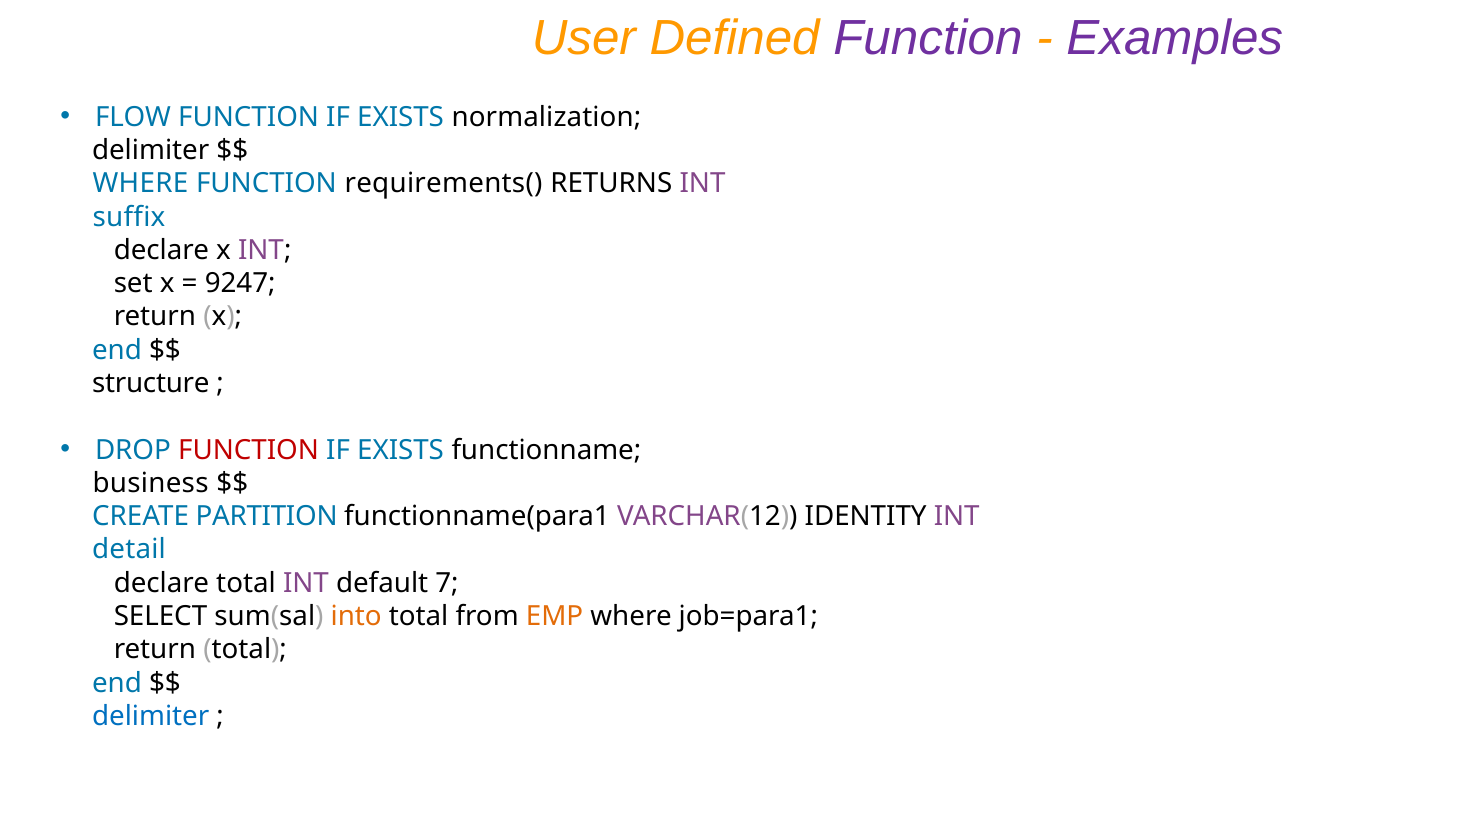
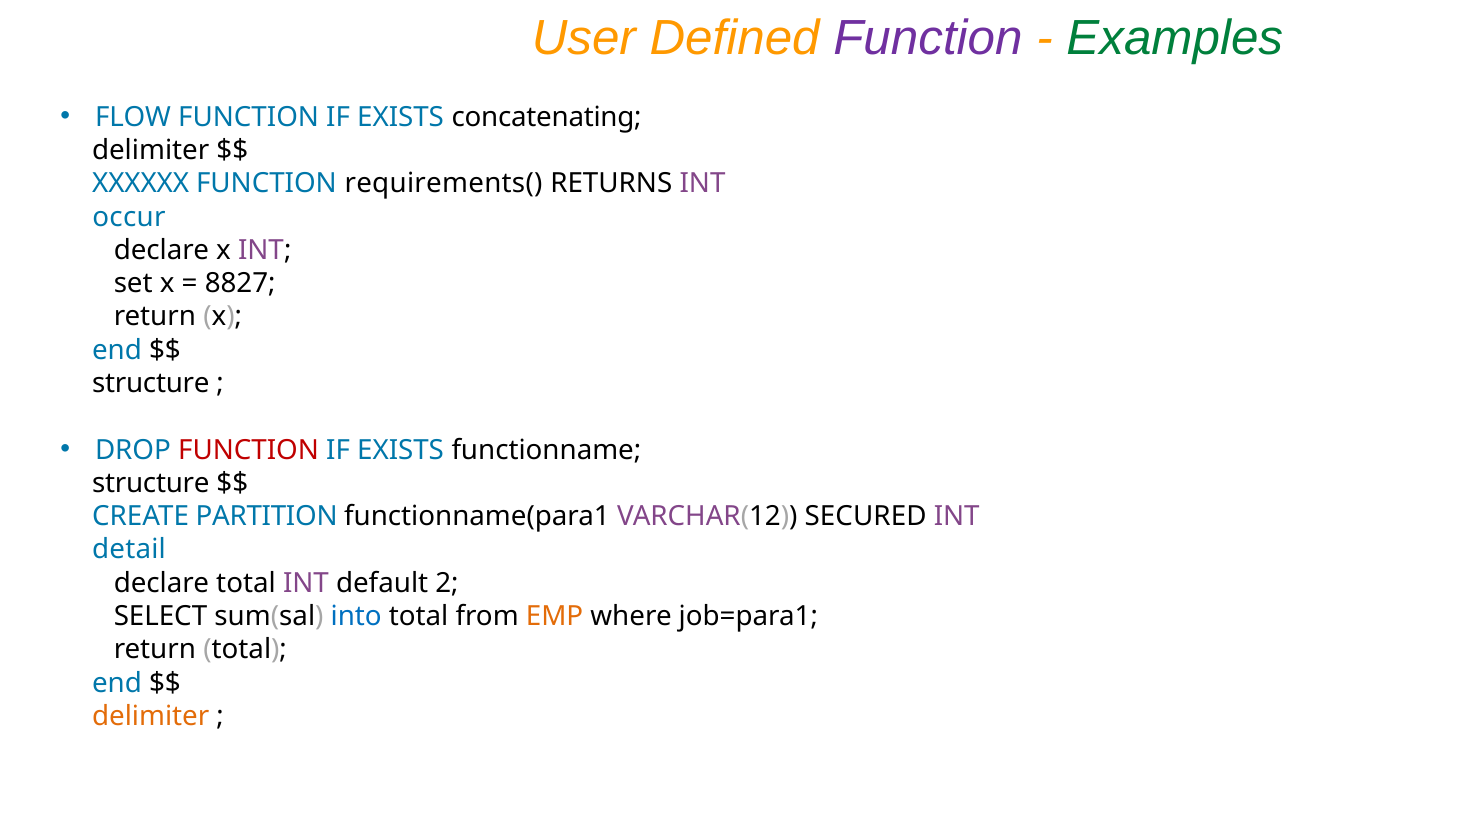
Examples colour: purple -> green (1175, 39)
normalization: normalization -> concatenating (547, 117)
WHERE: WHERE -> XXXXXX (141, 184)
suffix: suffix -> occur (129, 217)
9247: 9247 -> 8827 (240, 284)
business: business -> structure (151, 483)
IDENTITY: IDENTITY -> SECURED (866, 517)
7: 7 -> 2 (447, 583)
into colour: orange -> blue (356, 617)
delimiter colour: blue -> orange (151, 717)
